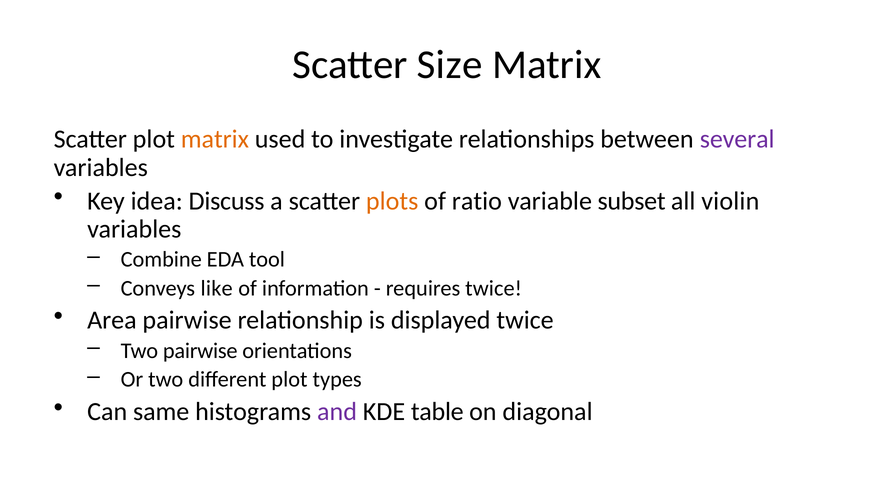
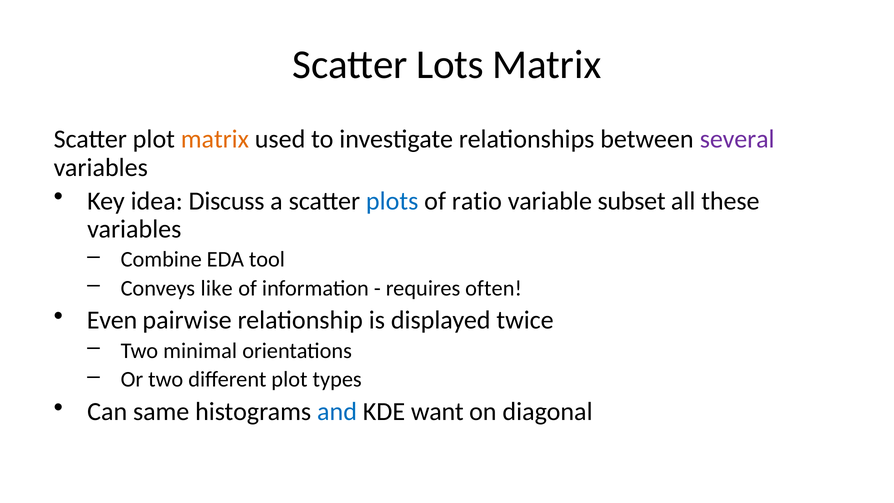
Size: Size -> Lots (450, 65)
plots colour: orange -> blue (392, 201)
violin: violin -> these (730, 201)
requires twice: twice -> often (494, 288)
Area: Area -> Even (112, 320)
Two pairwise: pairwise -> minimal (200, 351)
and colour: purple -> blue (337, 411)
table: table -> want (437, 411)
